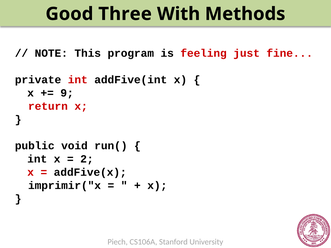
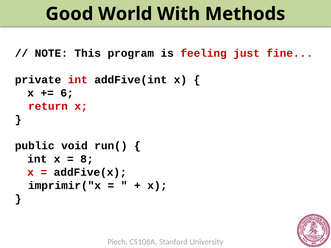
Three: Three -> World (125, 14)
9: 9 -> 6 (67, 93)
2: 2 -> 8 (87, 159)
